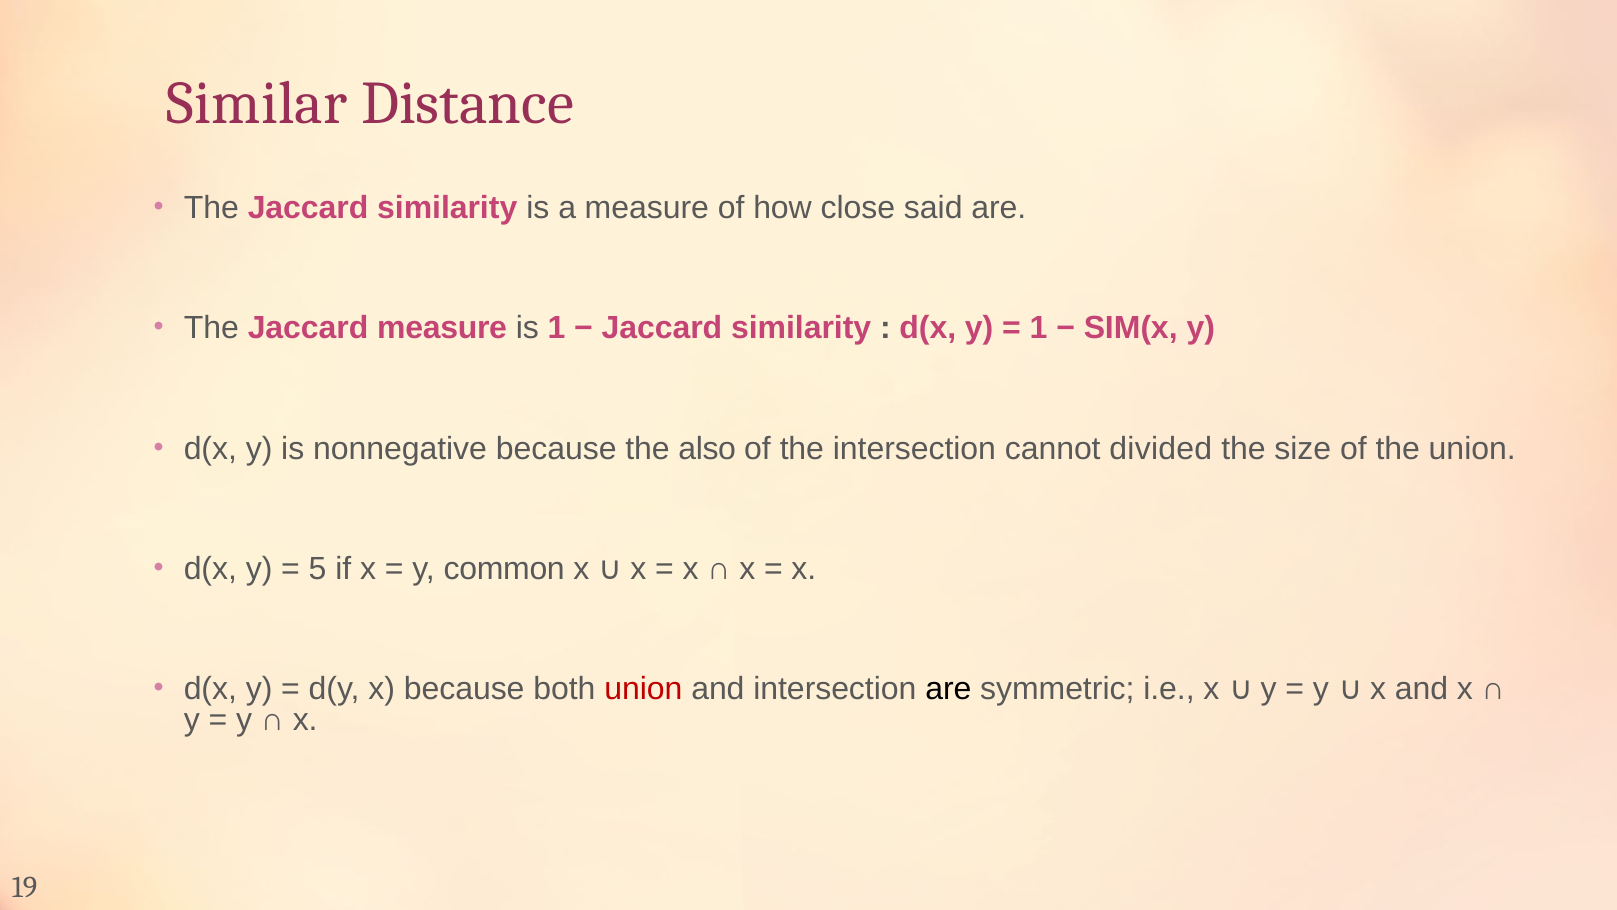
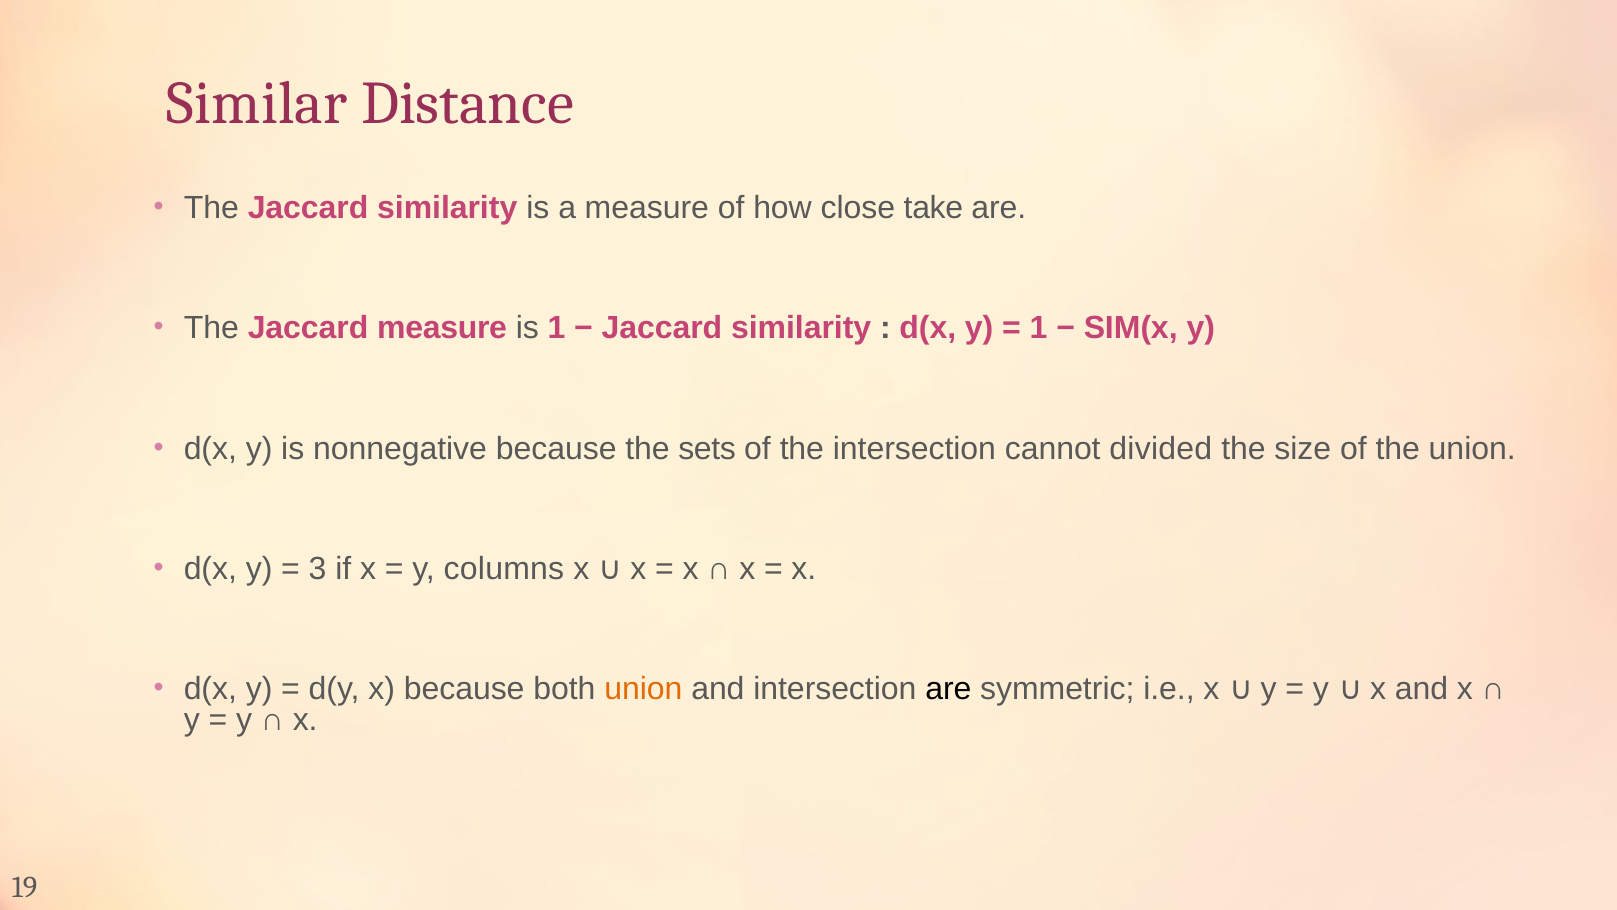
said: said -> take (933, 208)
also: also -> sets (707, 448)
5: 5 -> 3 (318, 568)
common: common -> columns (504, 568)
union colour: red -> orange (643, 689)
